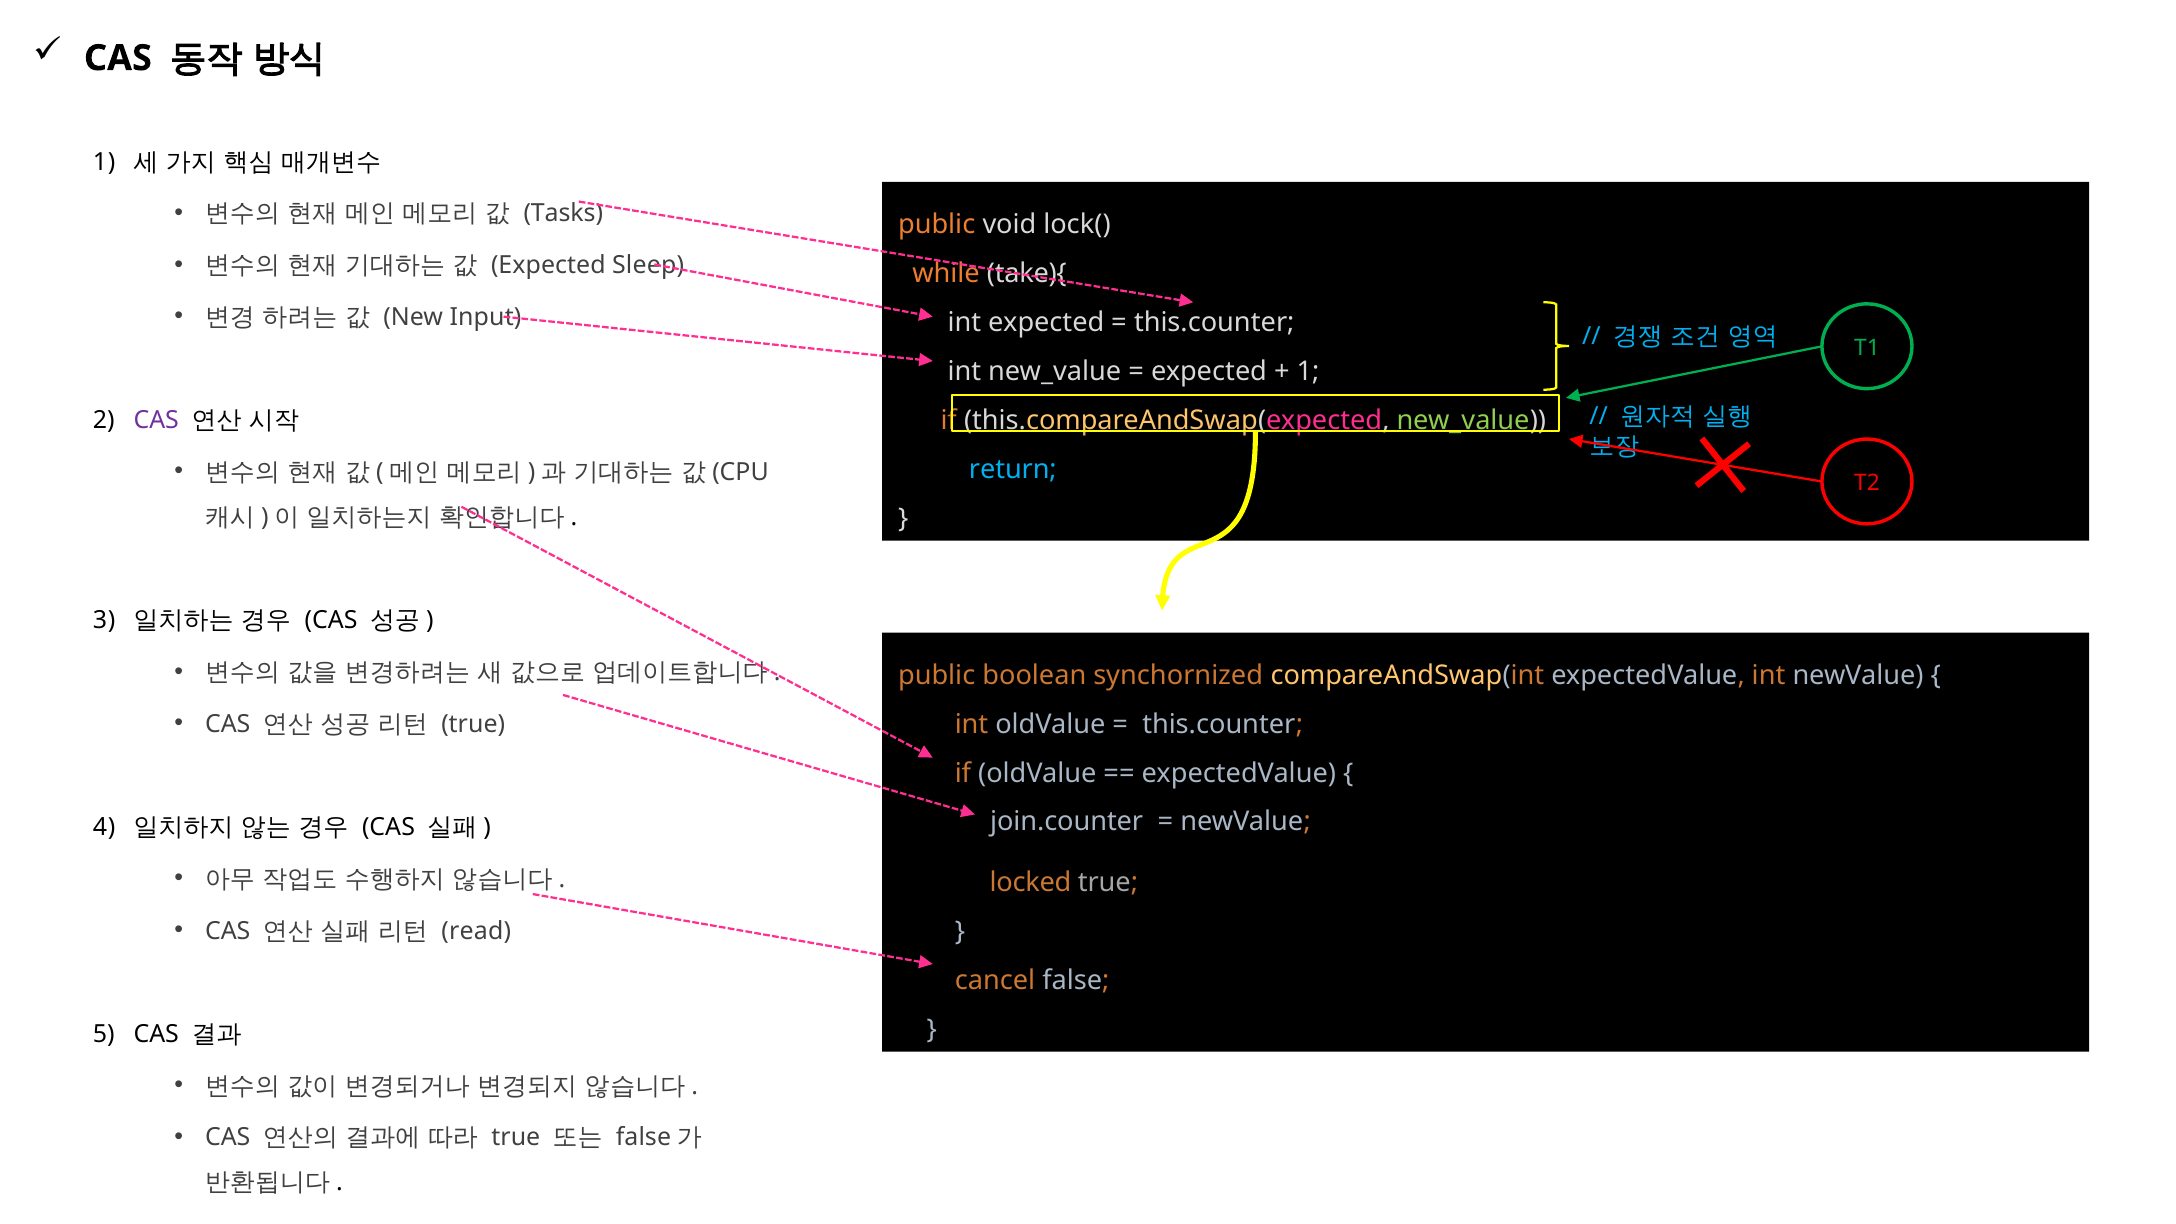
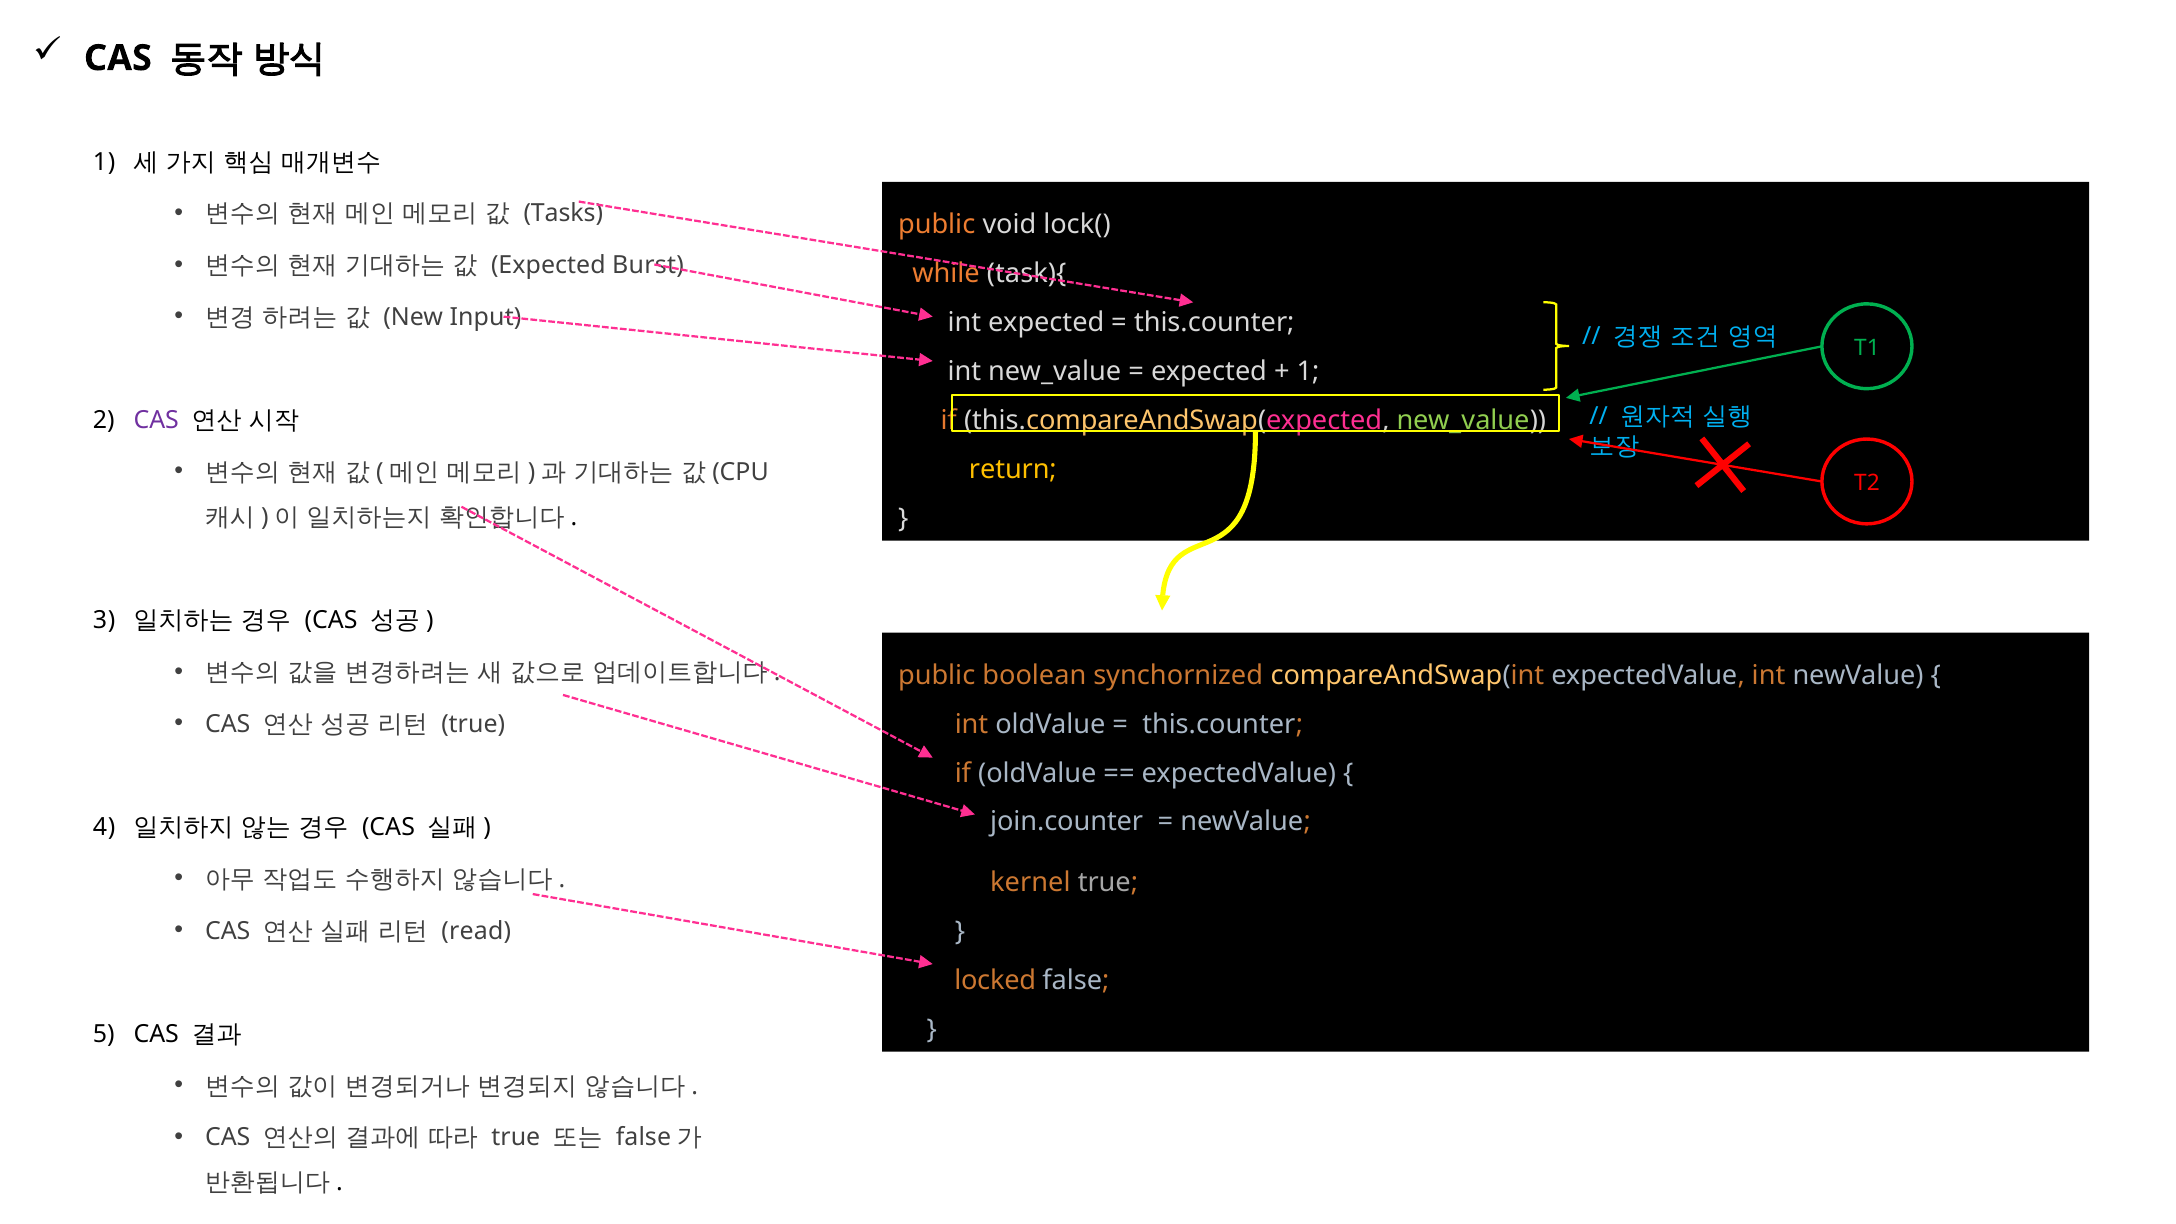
Sleep: Sleep -> Burst (648, 265)
take){: take){ -> task){ (1027, 273)
return colour: light blue -> yellow (1013, 469)
locked: locked -> kernel (1030, 882)
cancel: cancel -> locked (995, 980)
